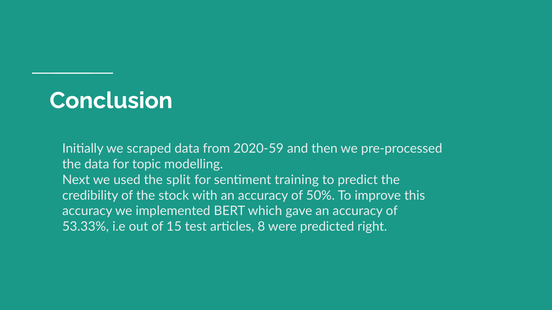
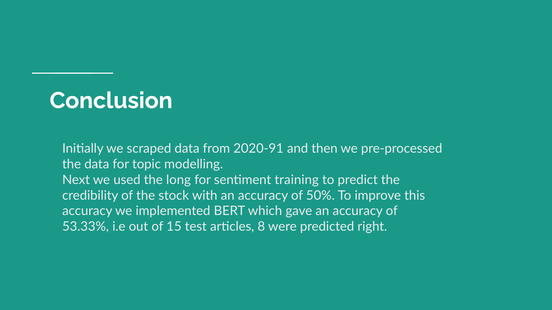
2020-59: 2020-59 -> 2020-91 (259, 149)
split: split -> long (179, 180)
